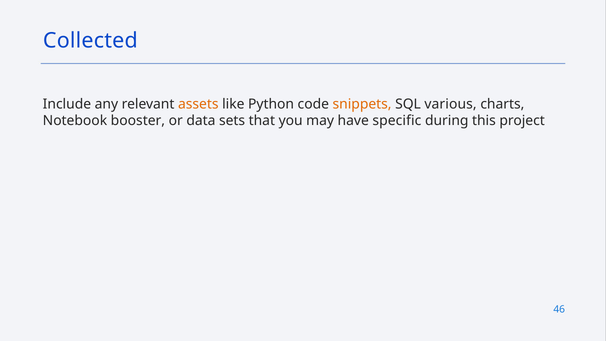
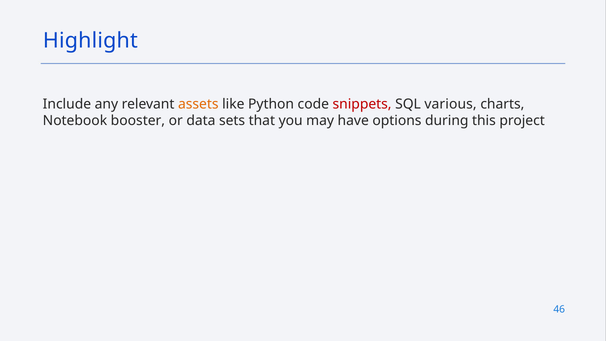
Collected: Collected -> Highlight (90, 40)
snippets colour: orange -> red (362, 104)
specific: specific -> options (397, 121)
